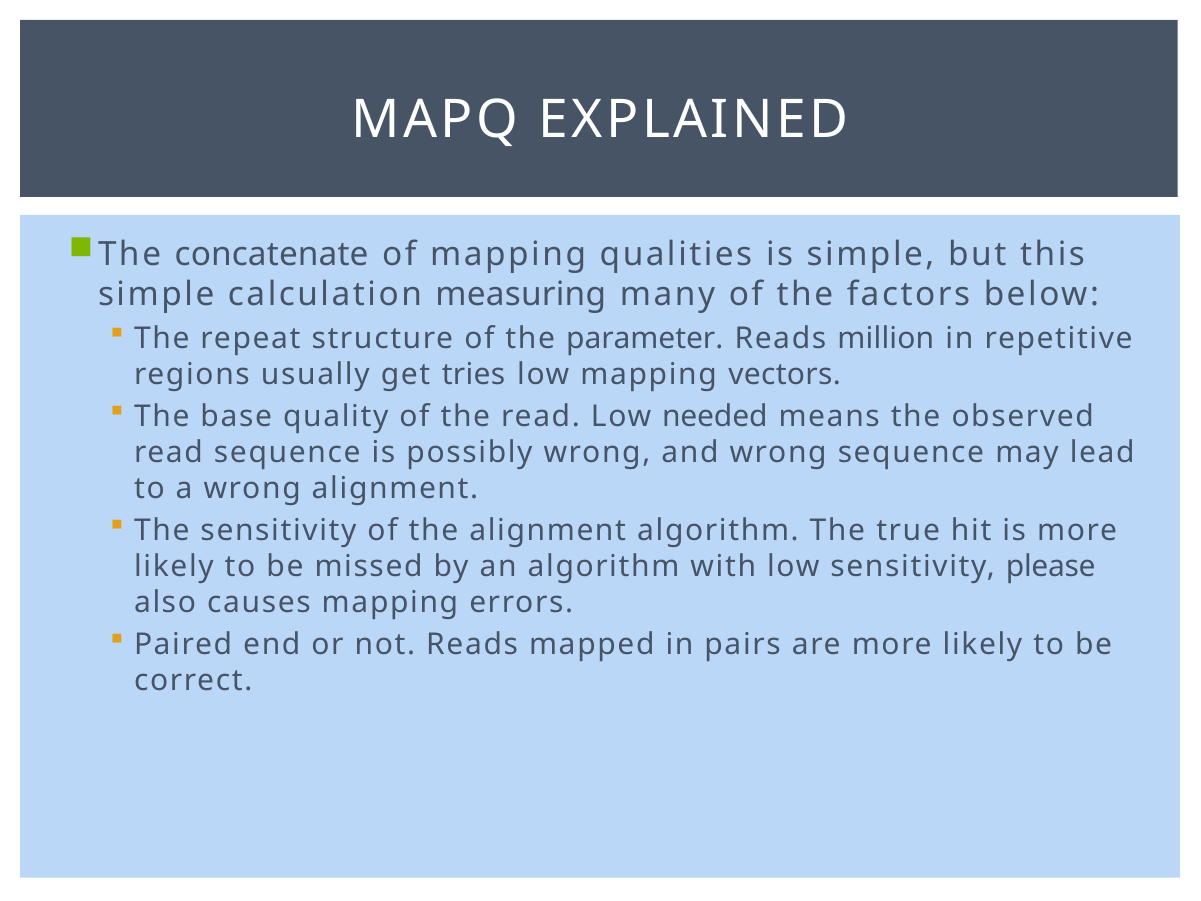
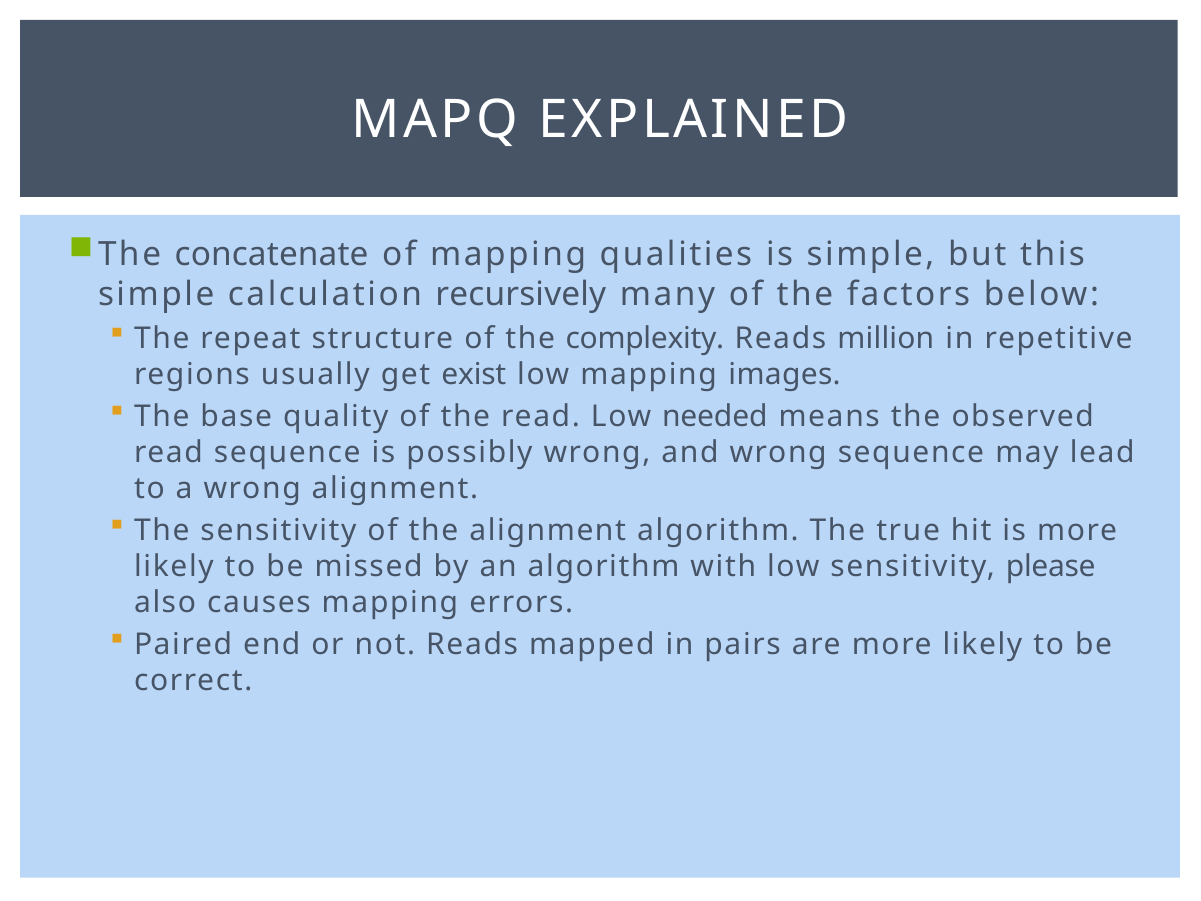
measuring: measuring -> recursively (521, 294)
parameter: parameter -> complexity (645, 338)
tries: tries -> exist (474, 374)
vectors: vectors -> images (785, 374)
